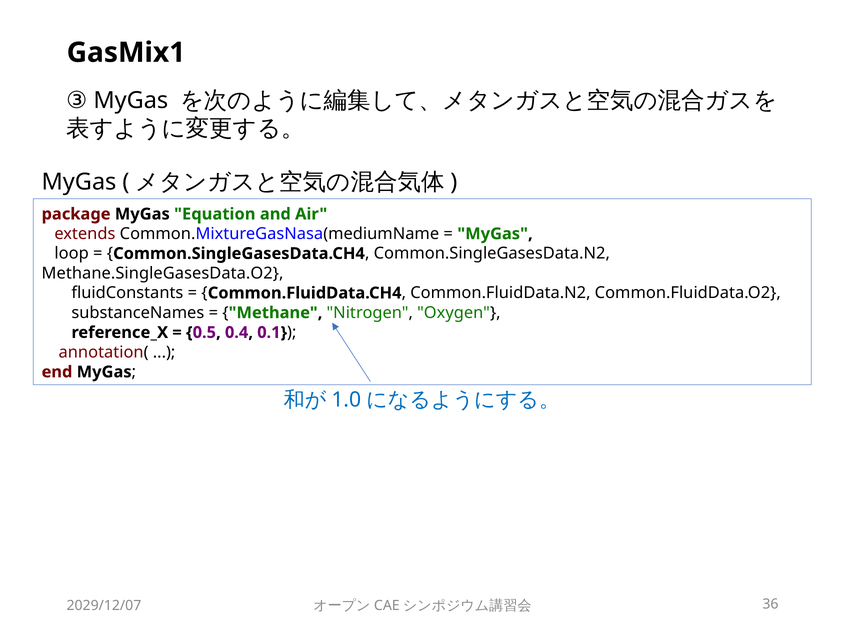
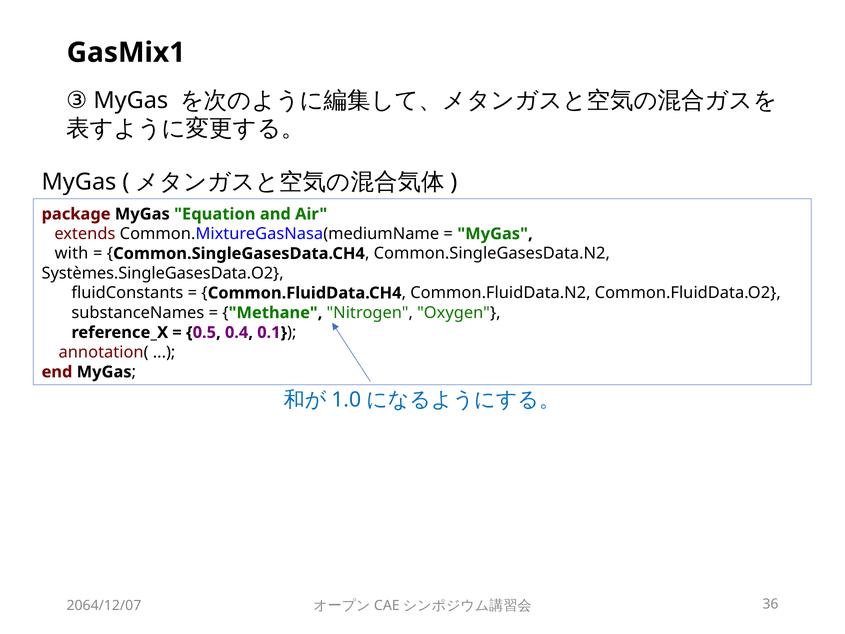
loop: loop -> with (72, 253)
Methane.SingleGasesData.O2: Methane.SingleGasesData.O2 -> Systèmes.SingleGasesData.O2 (163, 273)
2029/12/07: 2029/12/07 -> 2064/12/07 (104, 605)
